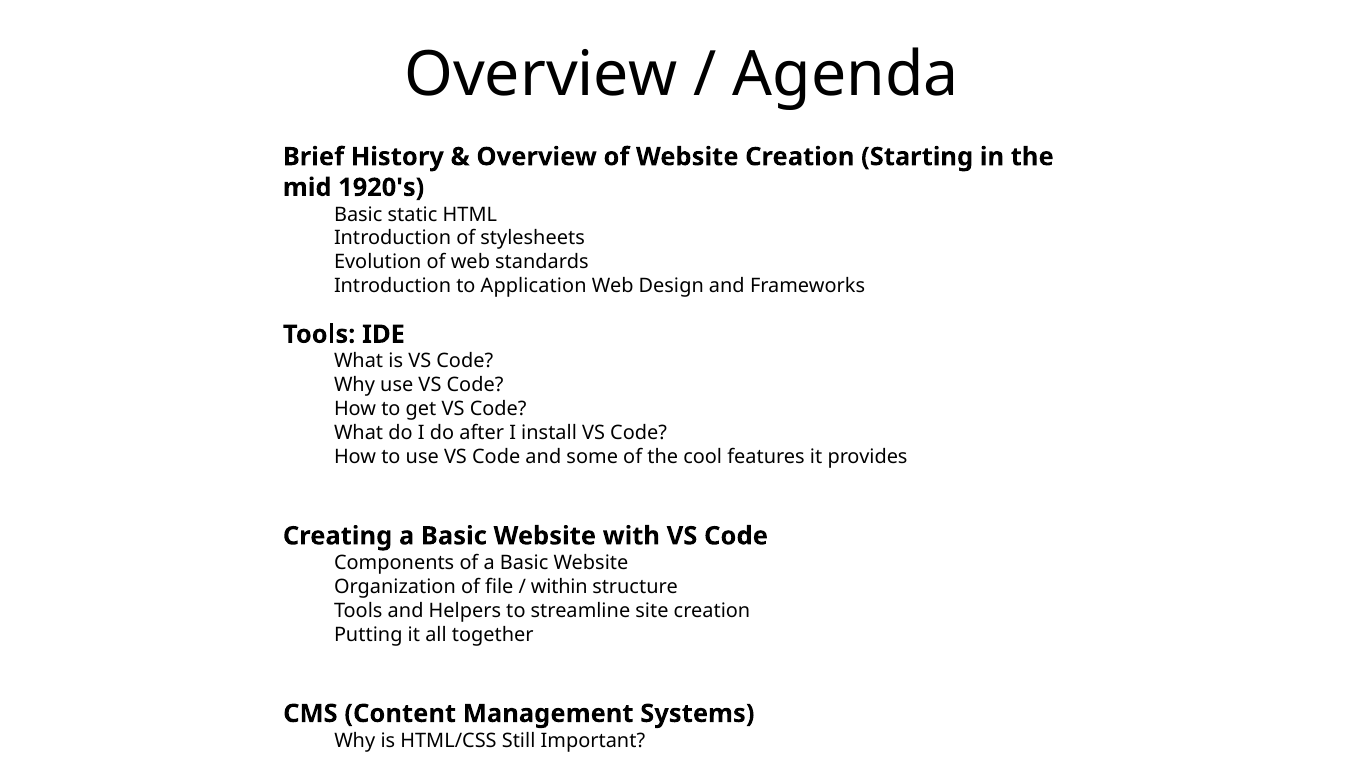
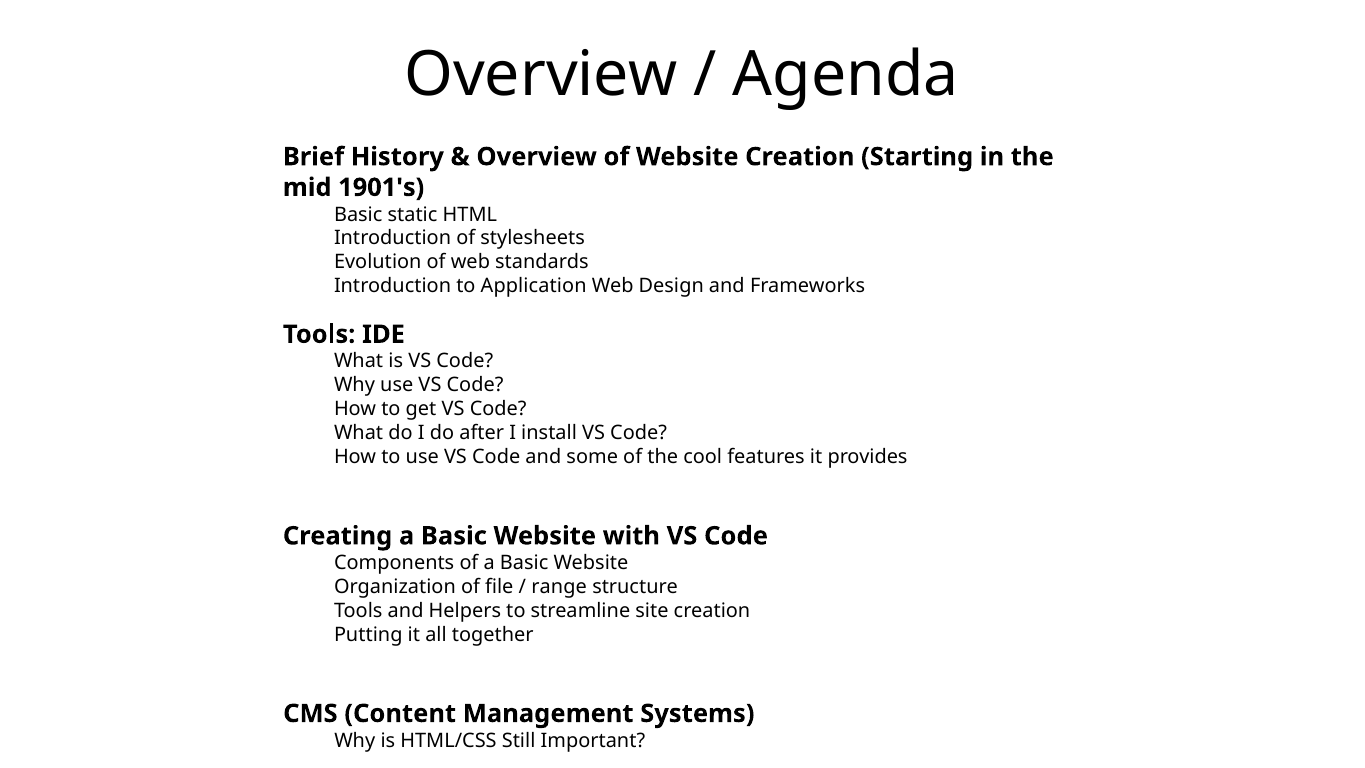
1920's: 1920's -> 1901's (381, 187)
within: within -> range (559, 587)
